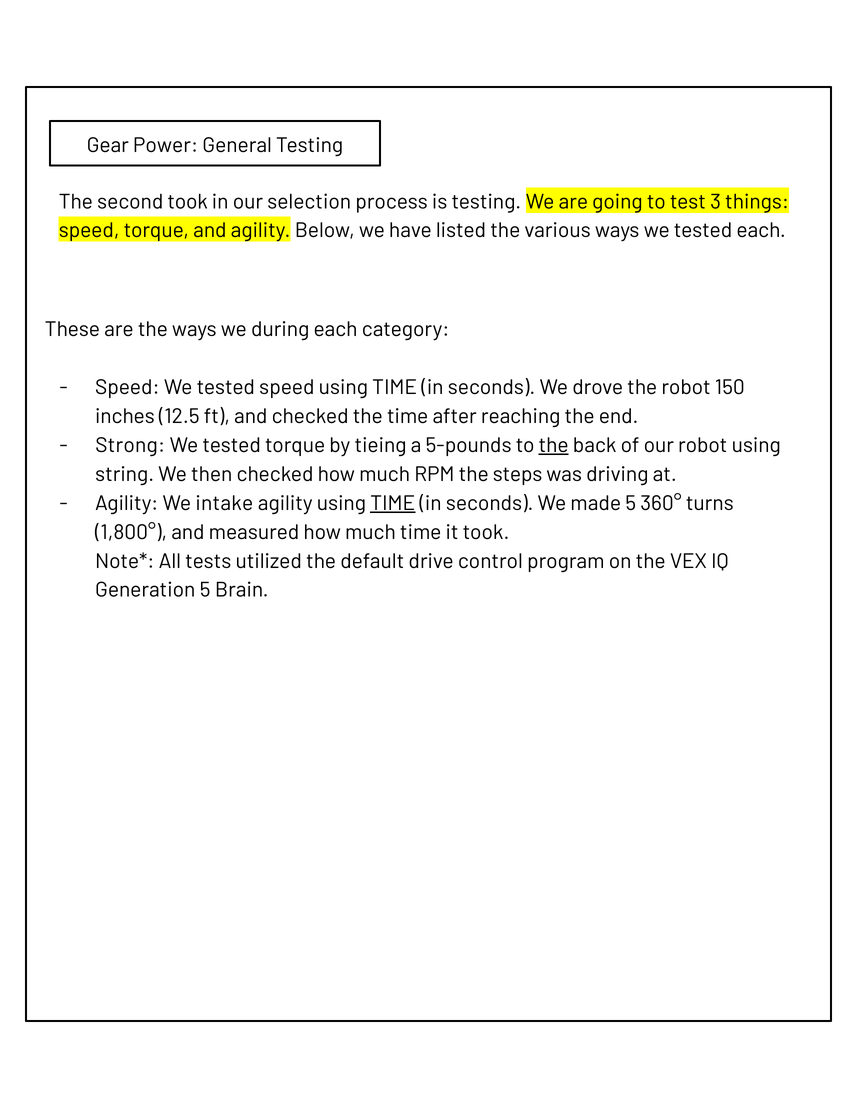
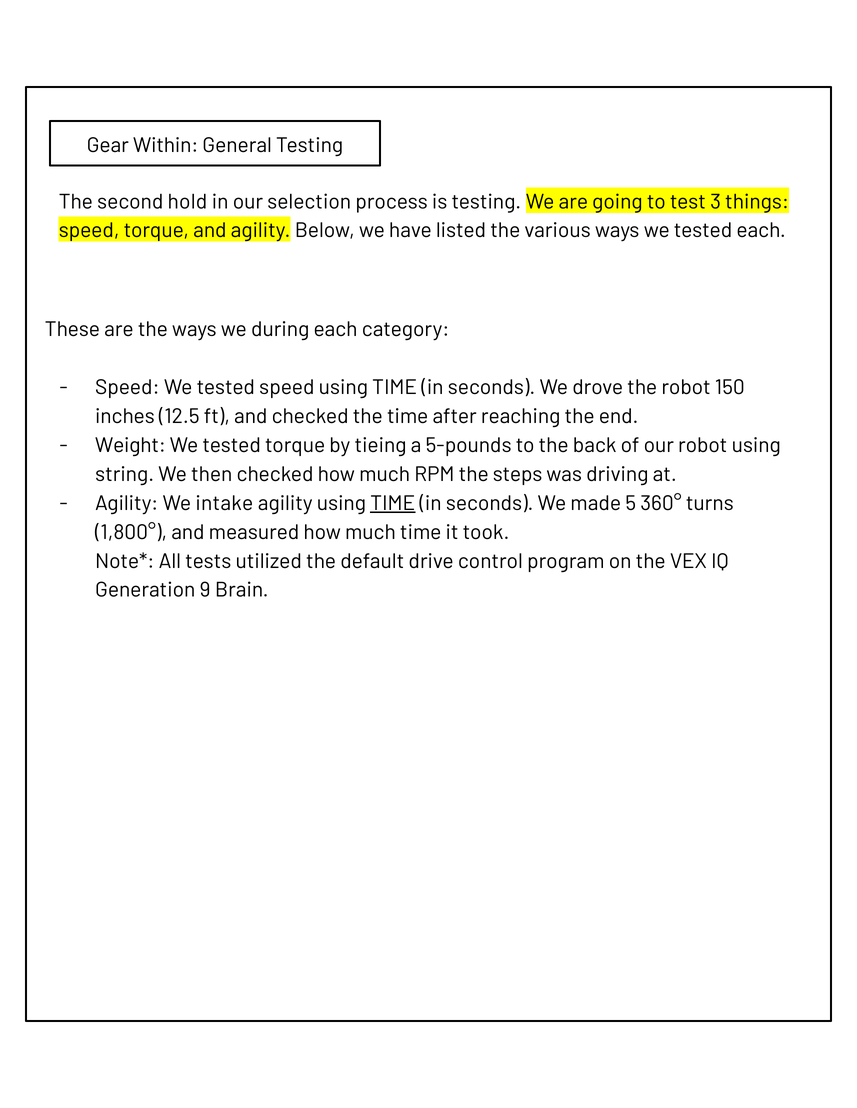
Power: Power -> Within (166, 145)
second took: took -> hold (187, 202)
Strong: Strong -> Weight (130, 446)
the underline: present -> none (554, 446)
Generation 5: 5 -> 9 (205, 591)
